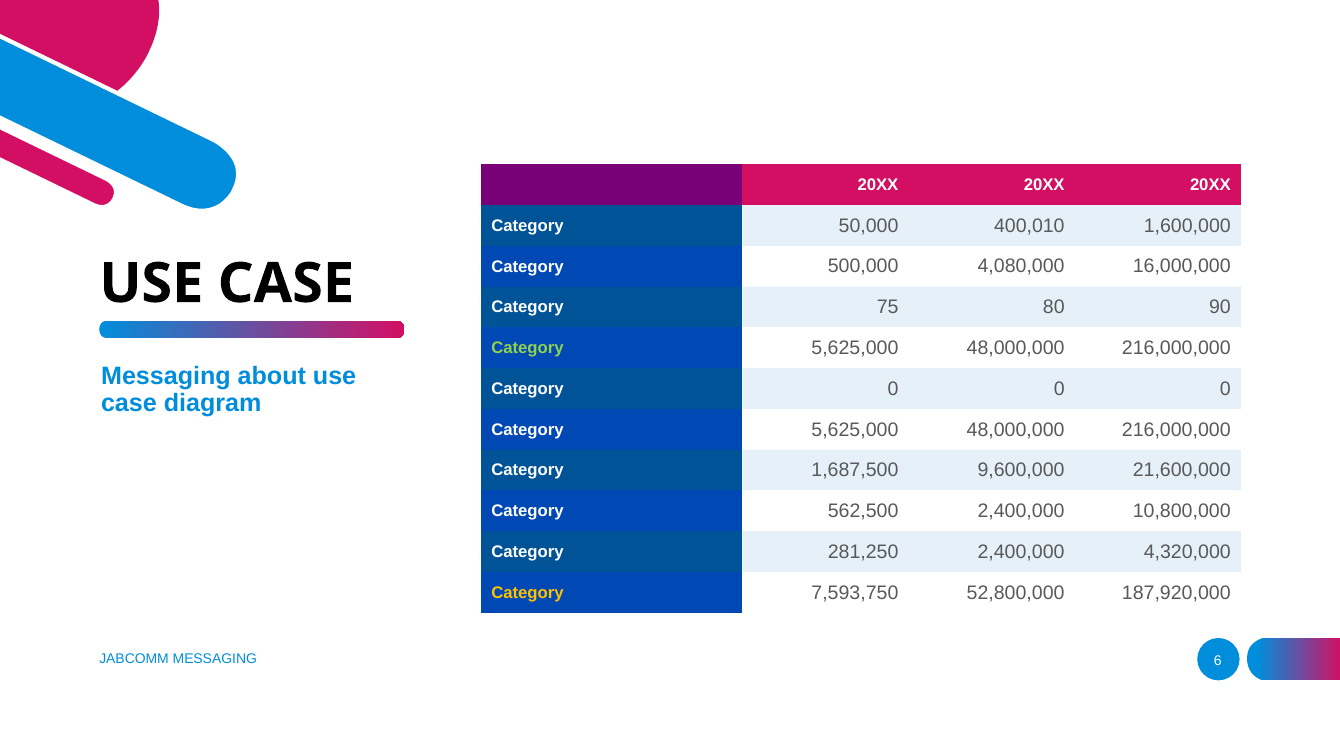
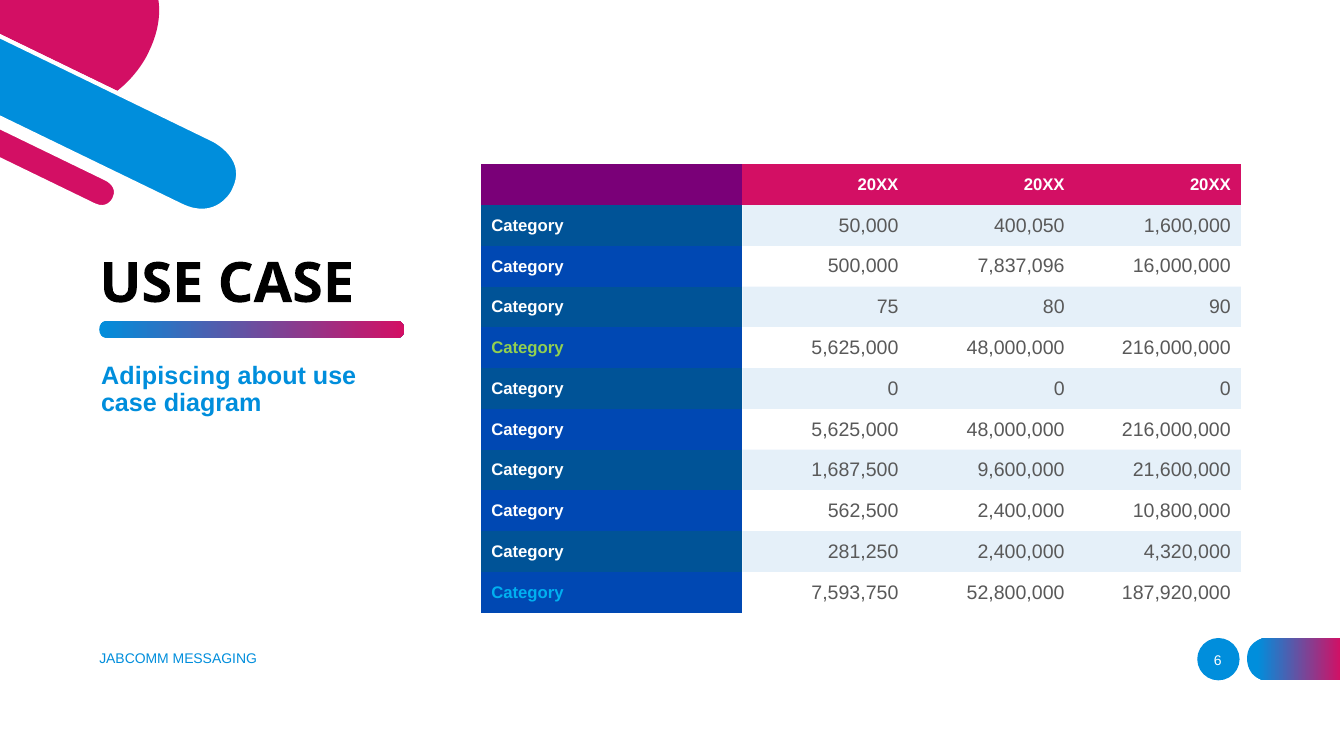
400,010: 400,010 -> 400,050 (1029, 226)
4,080,000: 4,080,000 -> 7,837,096 (1021, 266)
Messaging: Messaging -> Adipiscing (166, 376)
Category colour: yellow -> light blue (527, 592)
